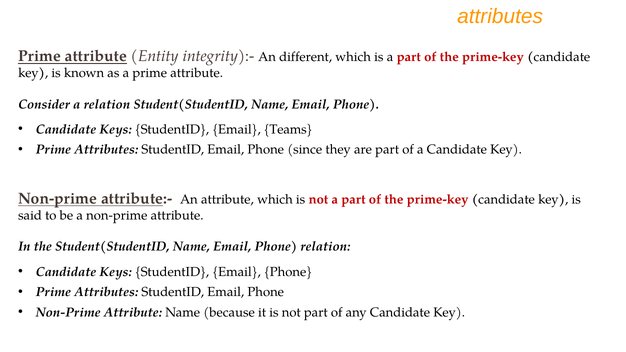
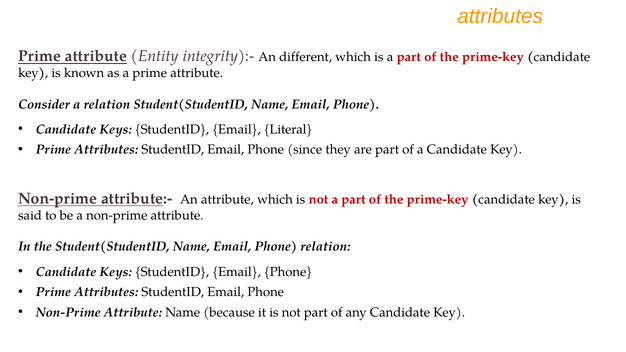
Teams: Teams -> Literal (288, 129)
